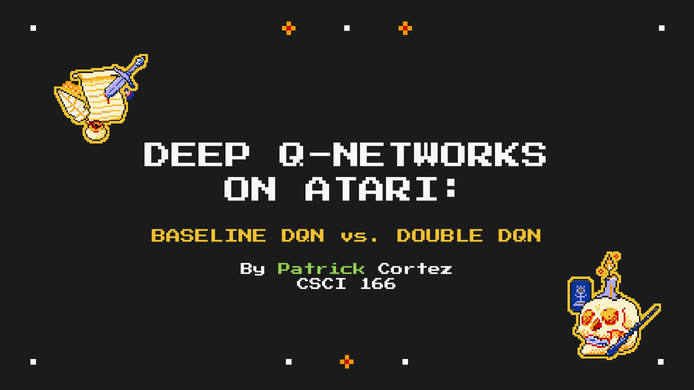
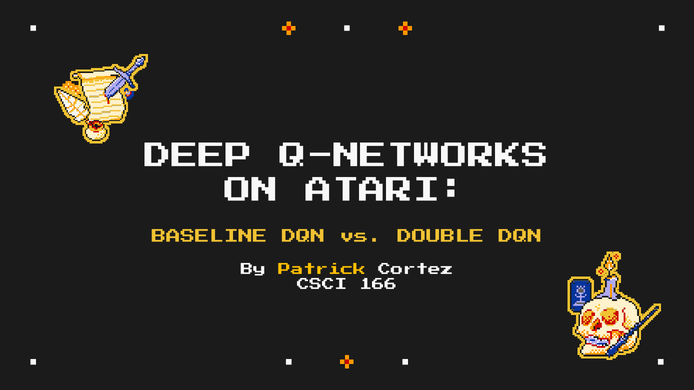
Patrick colour: light green -> yellow (322, 272)
